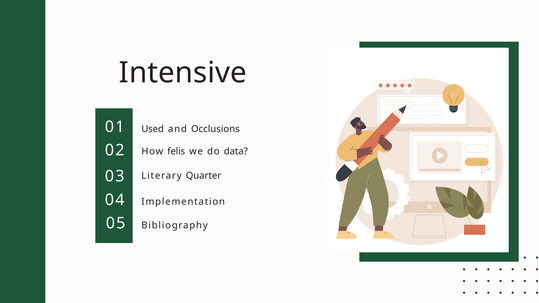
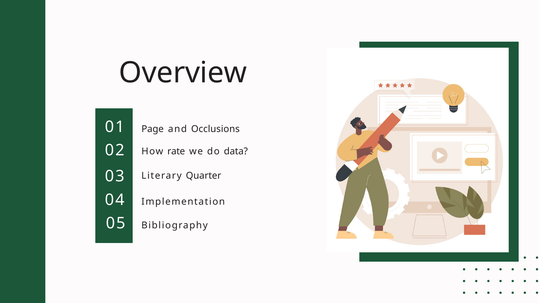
Intensive: Intensive -> Overview (183, 73)
Used: Used -> Page (153, 129)
felis: felis -> rate (176, 151)
